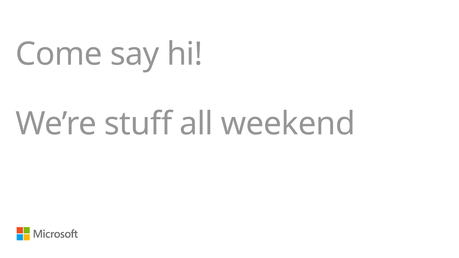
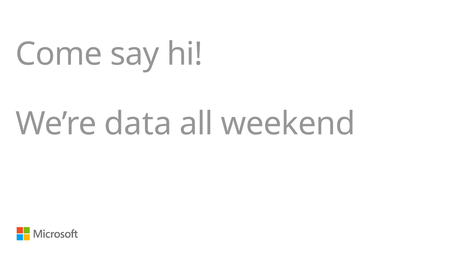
stuff: stuff -> data (138, 124)
